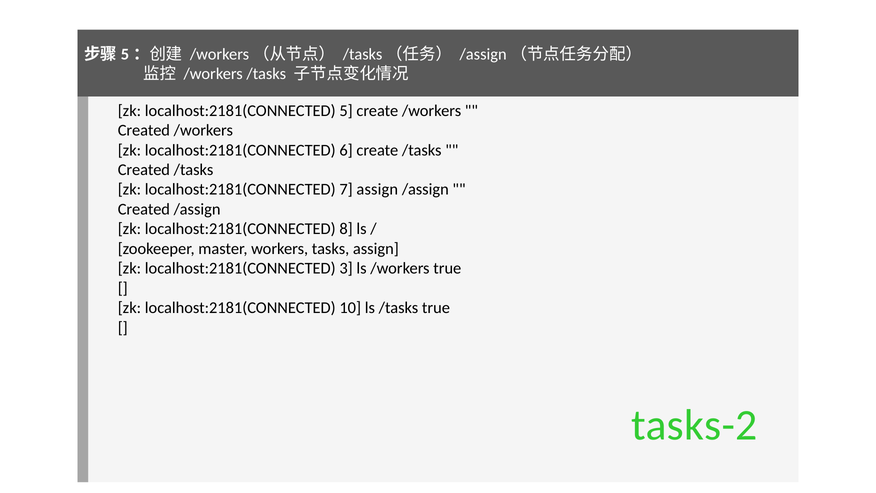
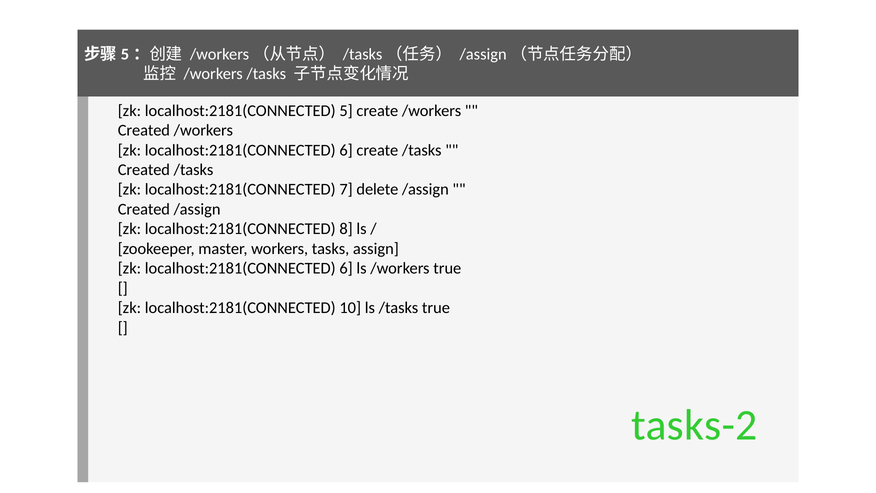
7 assign: assign -> delete (377, 189)
3: 3 -> 6 (346, 268)
